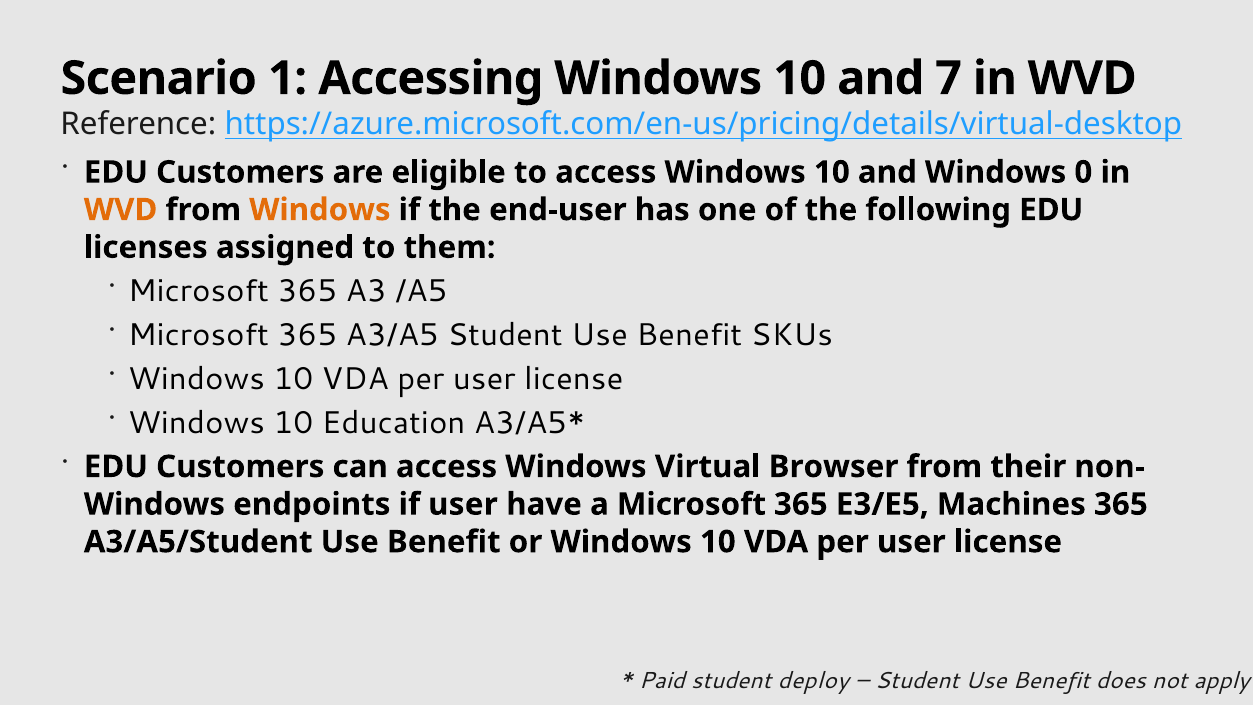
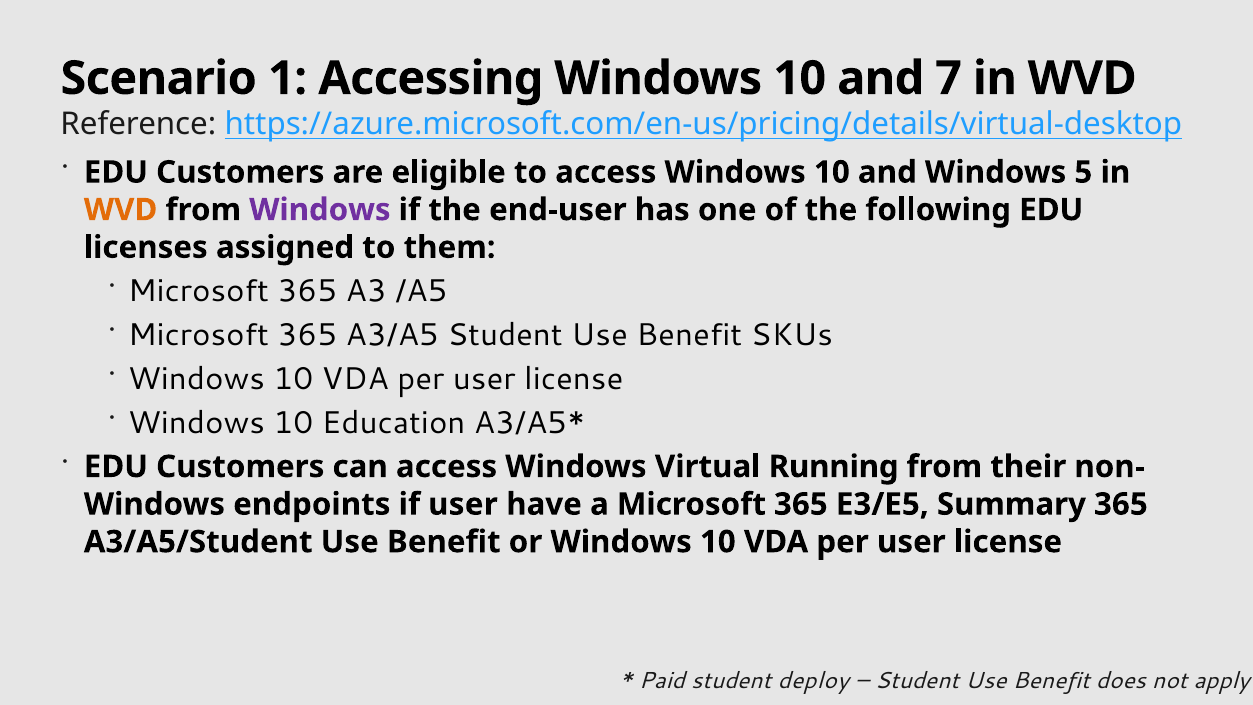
0: 0 -> 5 (1083, 172)
Windows colour: orange -> purple (320, 210)
Browser: Browser -> Running (834, 467)
Machines: Machines -> Summary (1011, 504)
